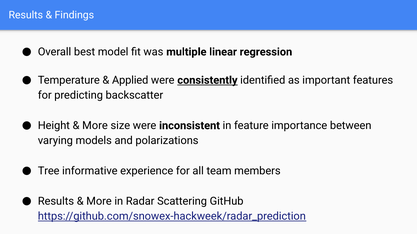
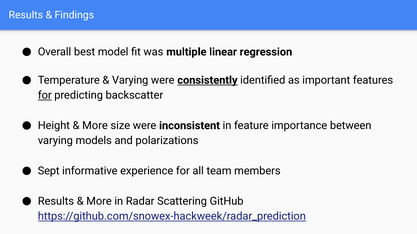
Applied: Applied -> Varying (130, 80)
for underline: none -> present (45, 96)
Tree: Tree -> Sept (49, 171)
